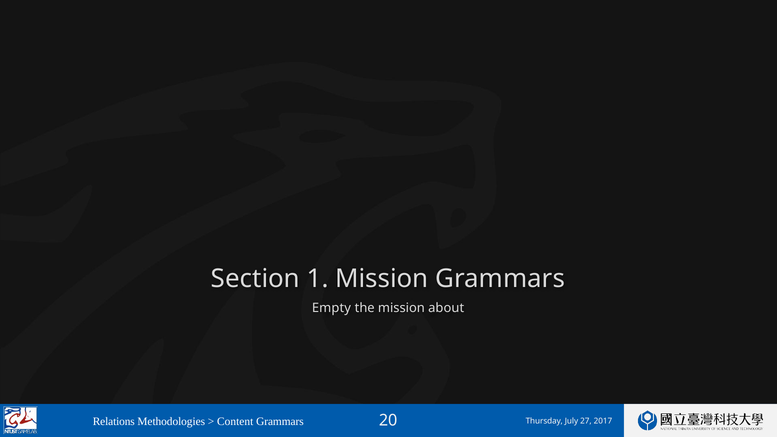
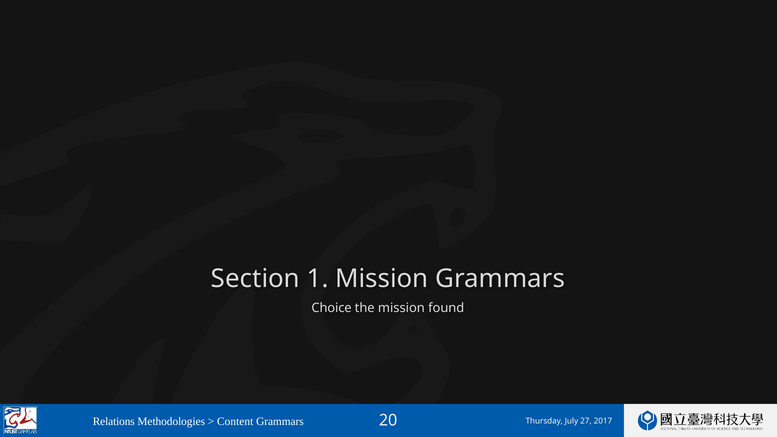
Empty: Empty -> Choice (332, 308)
about: about -> found (446, 308)
